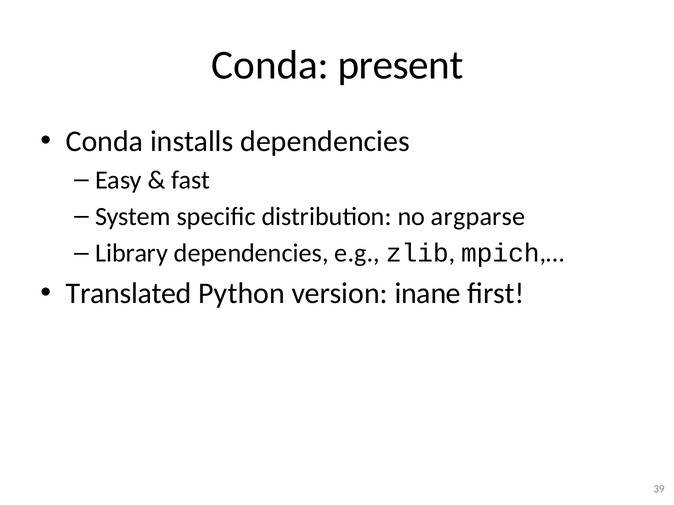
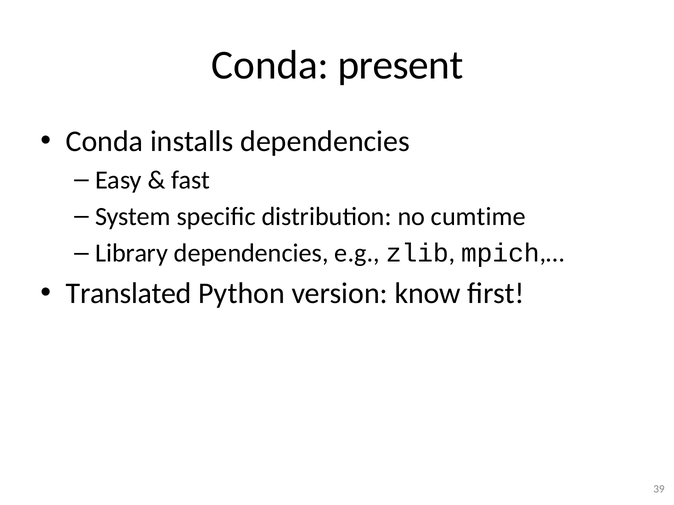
argparse: argparse -> cumtime (478, 217)
inane: inane -> know (428, 294)
